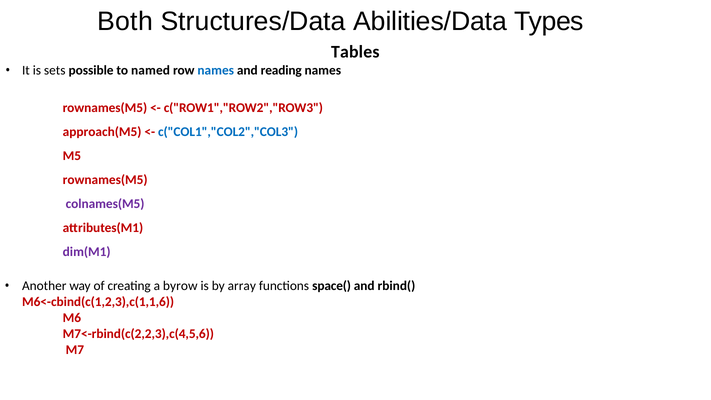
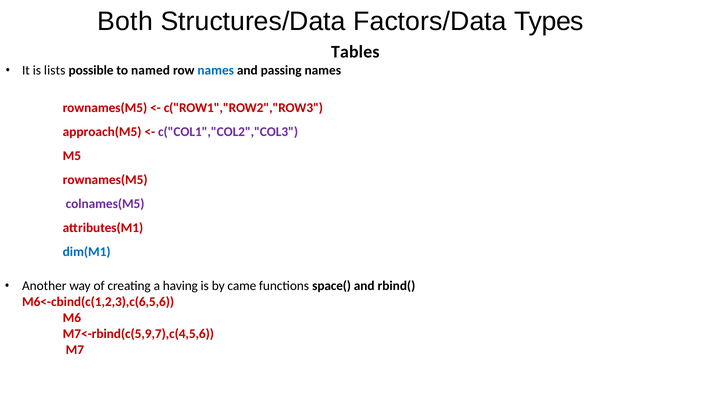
Abilities/Data: Abilities/Data -> Factors/Data (430, 21)
sets: sets -> lists (55, 70)
reading: reading -> passing (281, 70)
c("COL1","COL2","COL3 colour: blue -> purple (228, 132)
dim(M1 colour: purple -> blue (87, 252)
byrow: byrow -> having (180, 286)
array: array -> came (242, 286)
M6<-cbind(c(1,2,3),c(1,1,6: M6<-cbind(c(1,2,3),c(1,1,6 -> M6<-cbind(c(1,2,3),c(6,5,6 (98, 302)
M7<-rbind(c(2,2,3),c(4,5,6: M7<-rbind(c(2,2,3),c(4,5,6 -> M7<-rbind(c(5,9,7),c(4,5,6 (138, 334)
